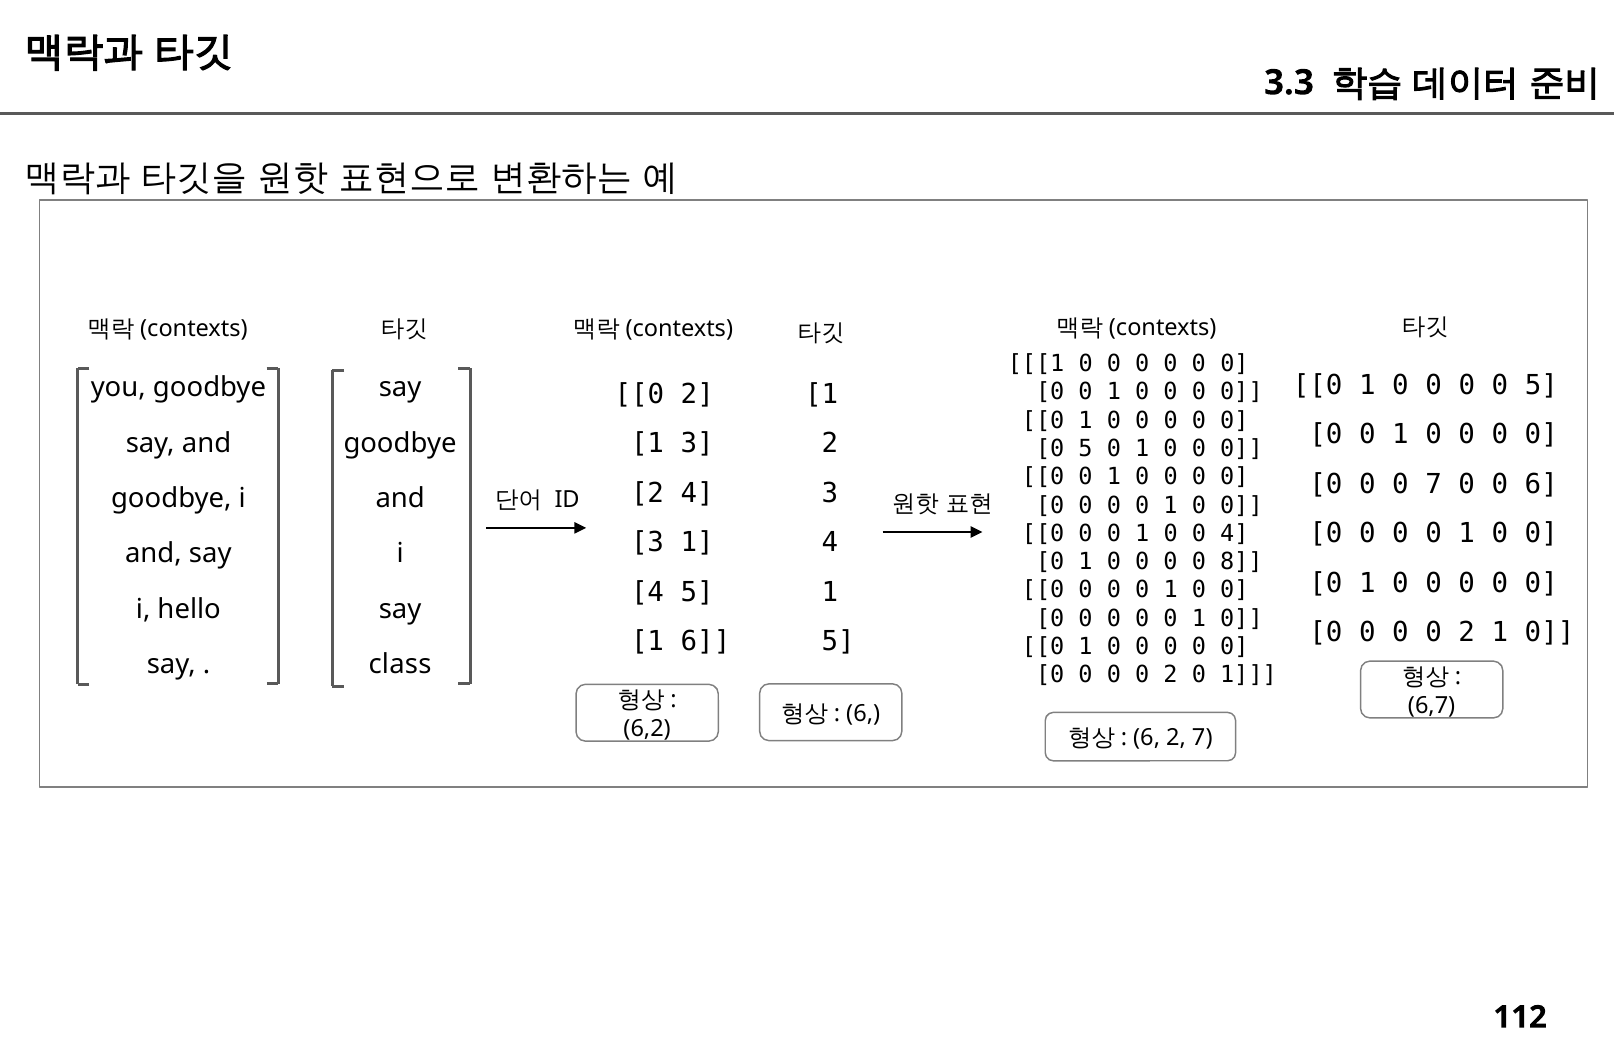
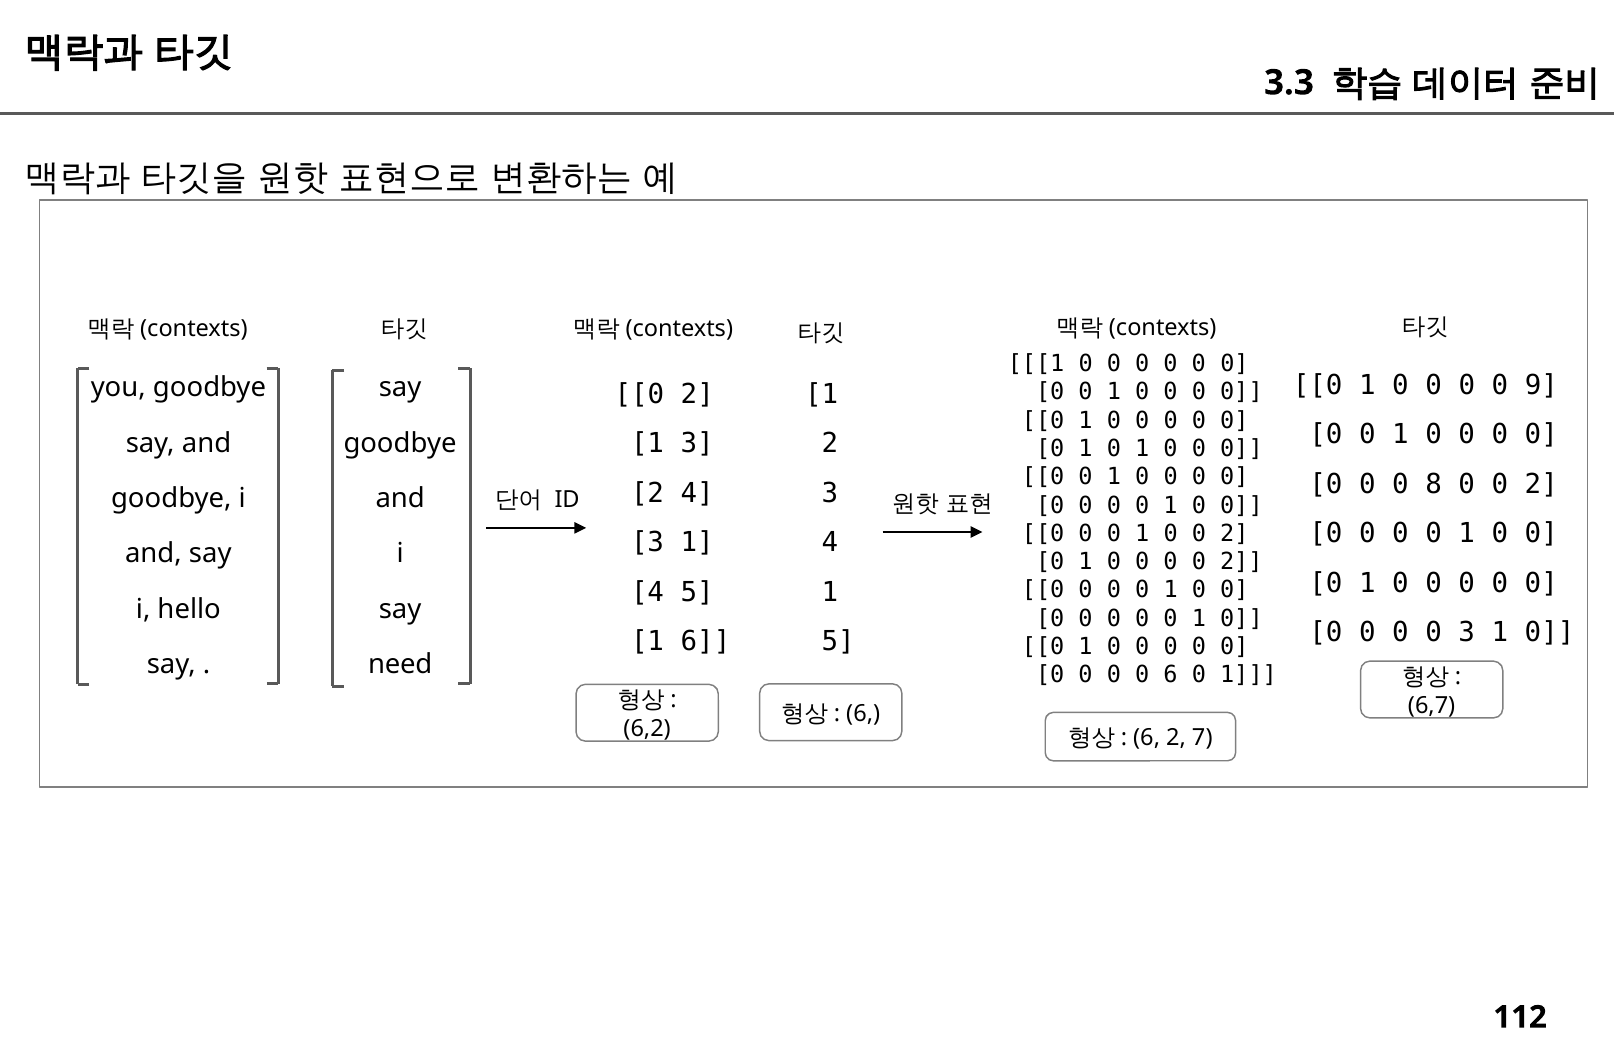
5: 5 -> 9 (1541, 385)
5: 5 -> 1 (1085, 449)
0 7: 7 -> 8 (1434, 484)
6: 6 -> 2 (1541, 484)
1 0 0 4: 4 -> 2 (1234, 534)
0 0 0 8: 8 -> 2 (1241, 562)
2: 2 -> 3 (1467, 633)
class: class -> need (400, 664)
2: 2 -> 6 (1170, 675)
